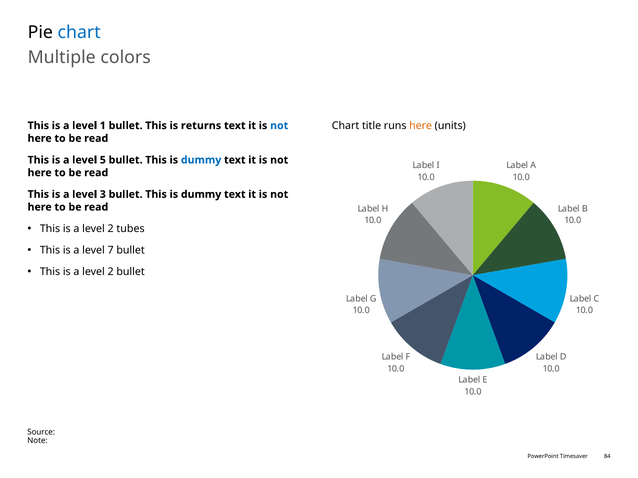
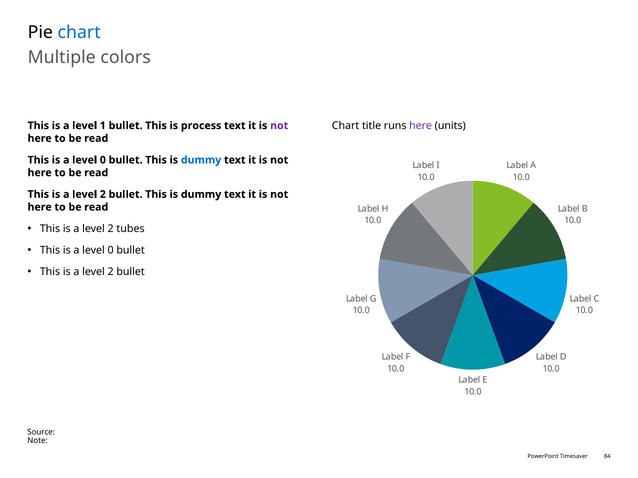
here colour: orange -> purple (421, 126)
returns: returns -> process (201, 126)
not colour: blue -> purple (279, 126)
5: 5 -> 0 (103, 160)
3: 3 -> 2 (103, 195)
7: 7 -> 0 (111, 251)
